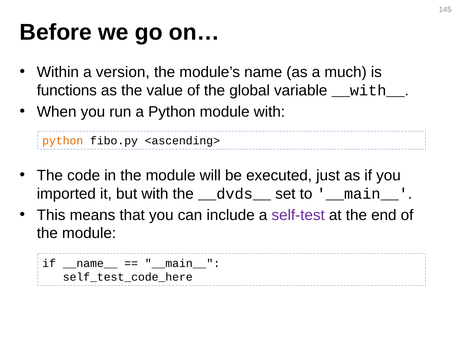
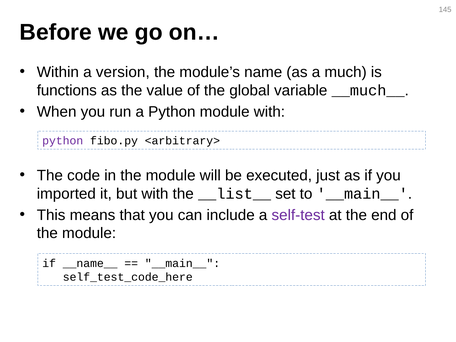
__with__: __with__ -> __much__ (368, 90)
python colour: orange -> purple (63, 141)
<ascending>: <ascending> -> <arbitrary> (182, 141)
__dvds__: __dvds__ -> __list__ (235, 194)
